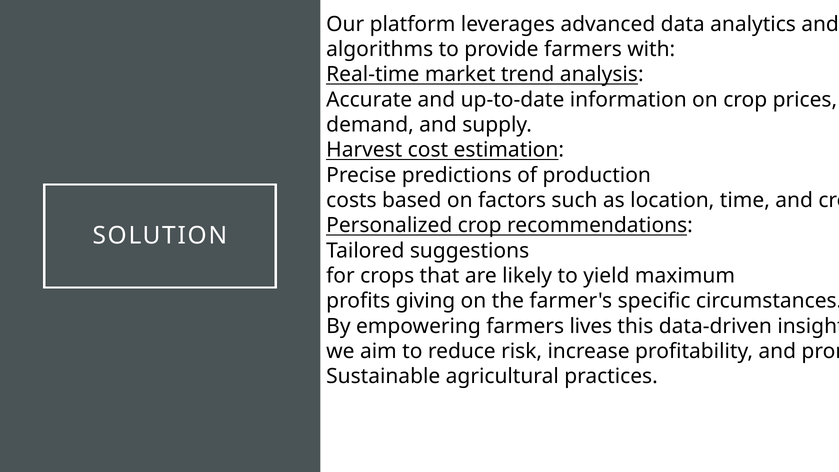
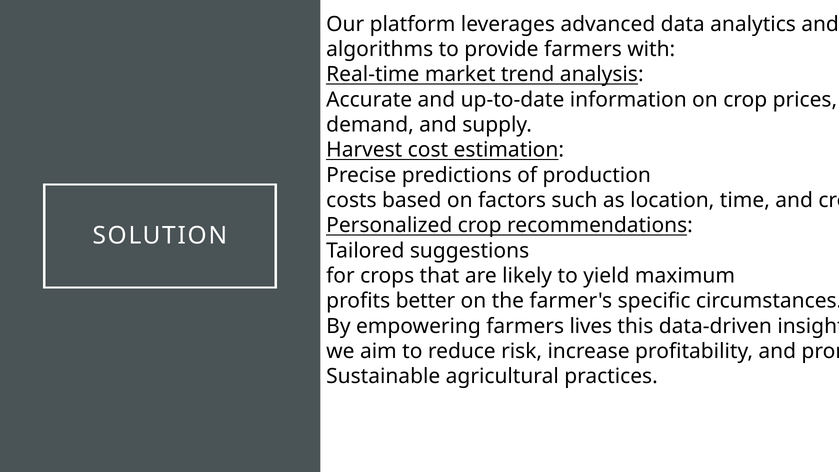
giving: giving -> better (425, 301)
